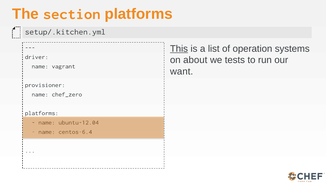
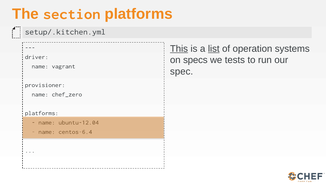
list underline: none -> present (214, 49)
about: about -> specs (195, 60)
want: want -> spec (182, 72)
